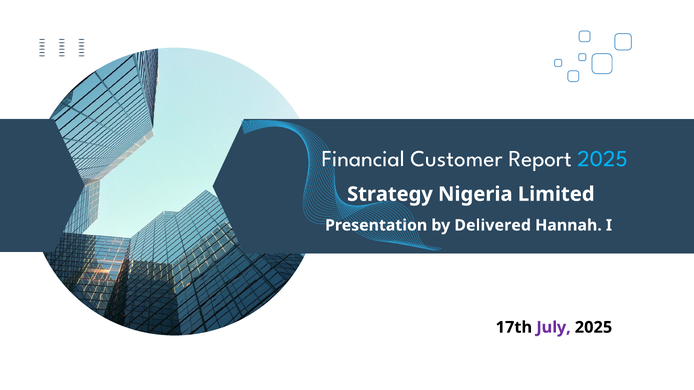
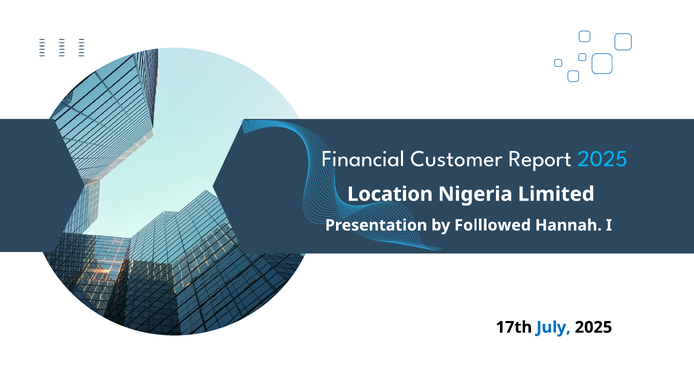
Strategy: Strategy -> Location (390, 194)
Delivered: Delivered -> Folllowed (493, 226)
July colour: purple -> blue (554, 328)
